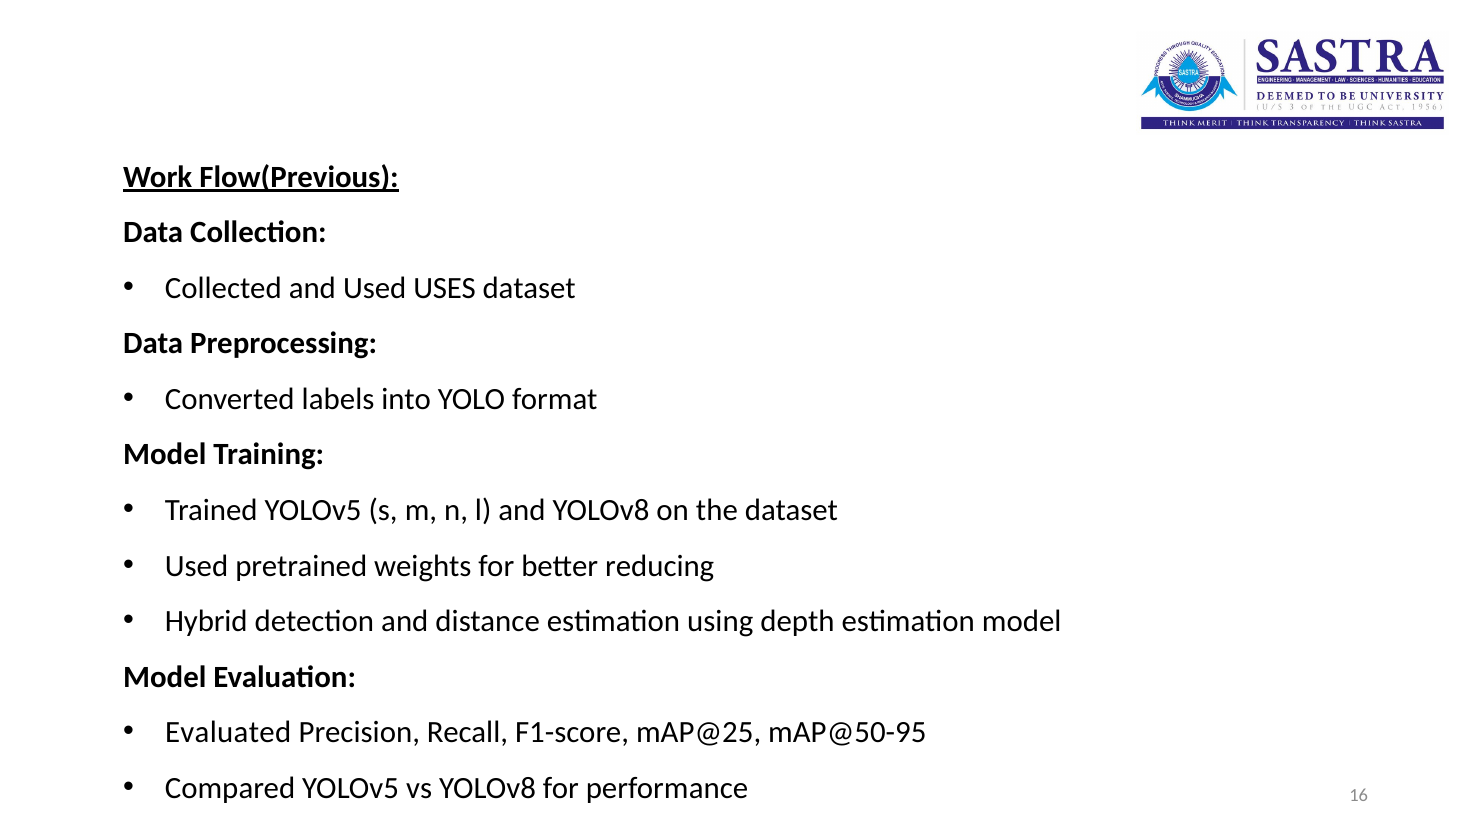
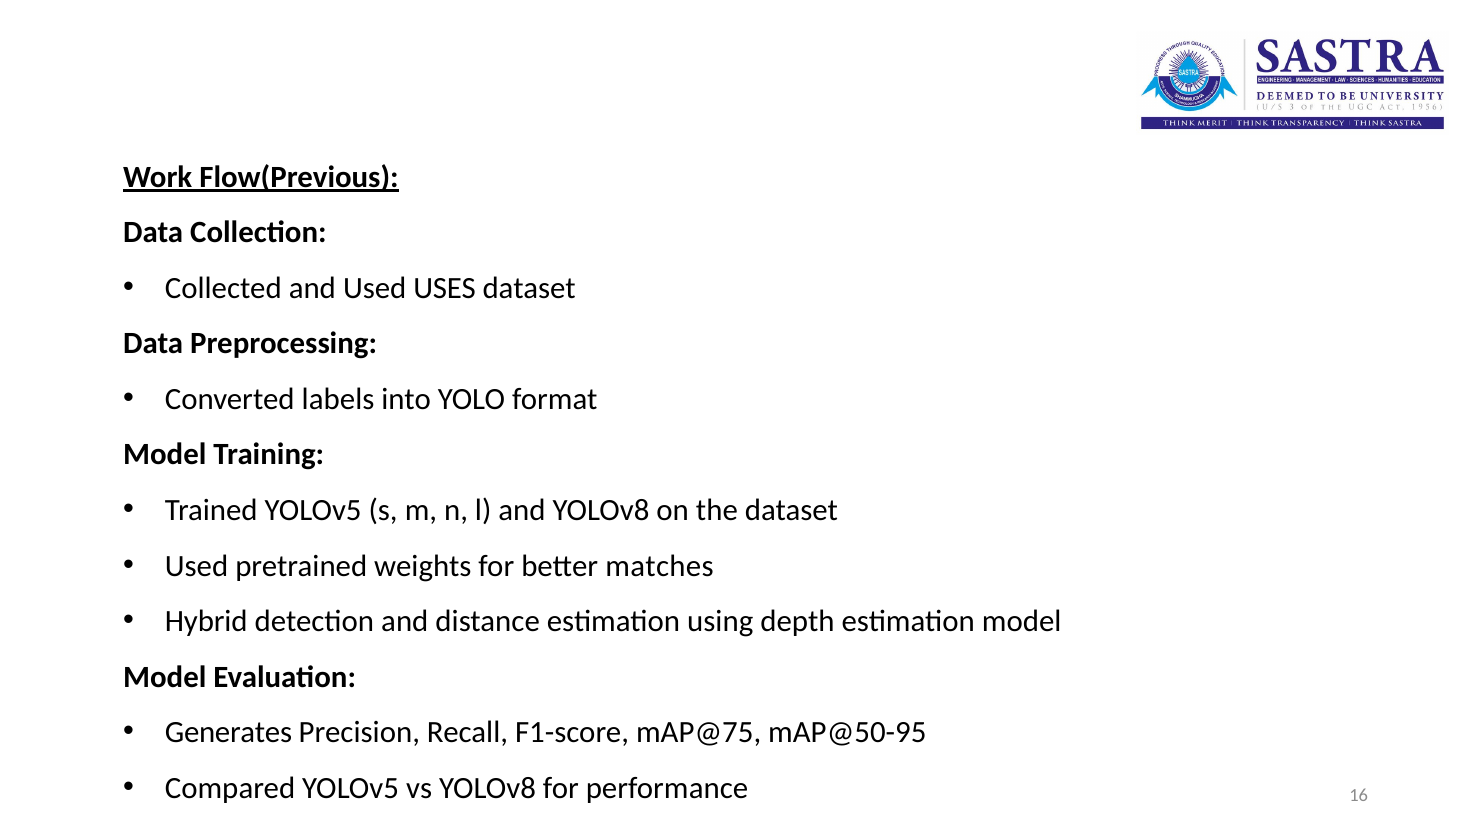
reducing: reducing -> matches (660, 566)
Evaluated: Evaluated -> Generates (228, 732)
mAP@25: mAP@25 -> mAP@75 (699, 732)
